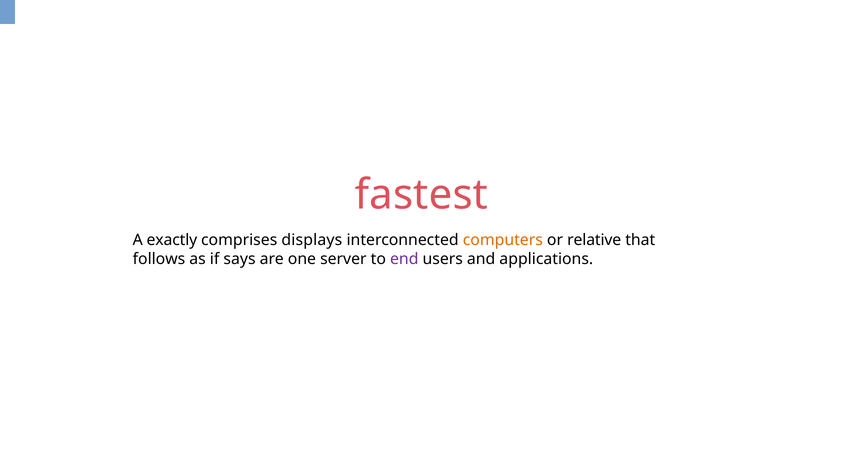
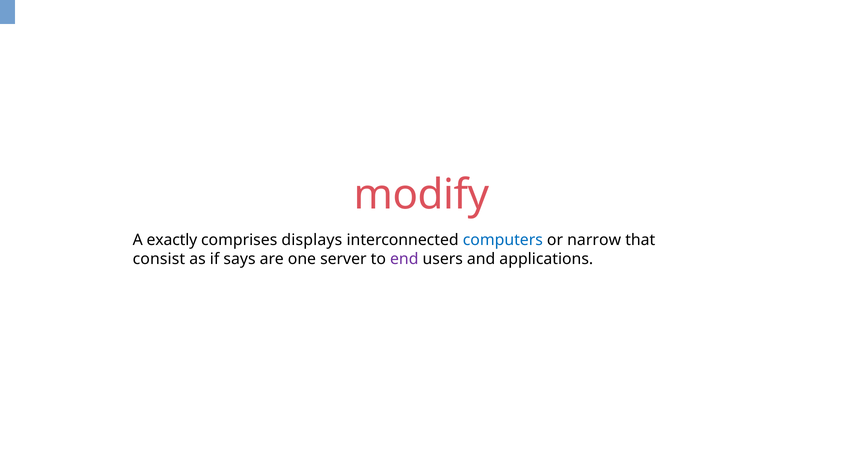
fastest: fastest -> modify (422, 195)
computers colour: orange -> blue (503, 240)
relative: relative -> narrow (594, 240)
follows: follows -> consist (159, 259)
